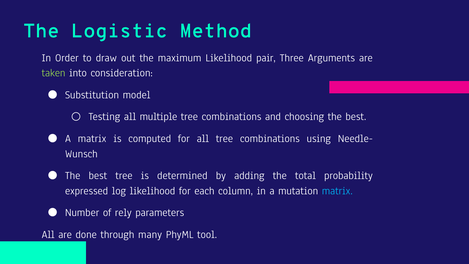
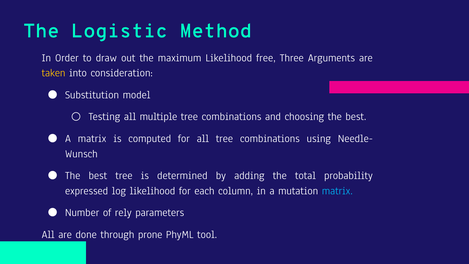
pair: pair -> free (266, 58)
taken colour: light green -> yellow (54, 73)
many: many -> prone (150, 234)
